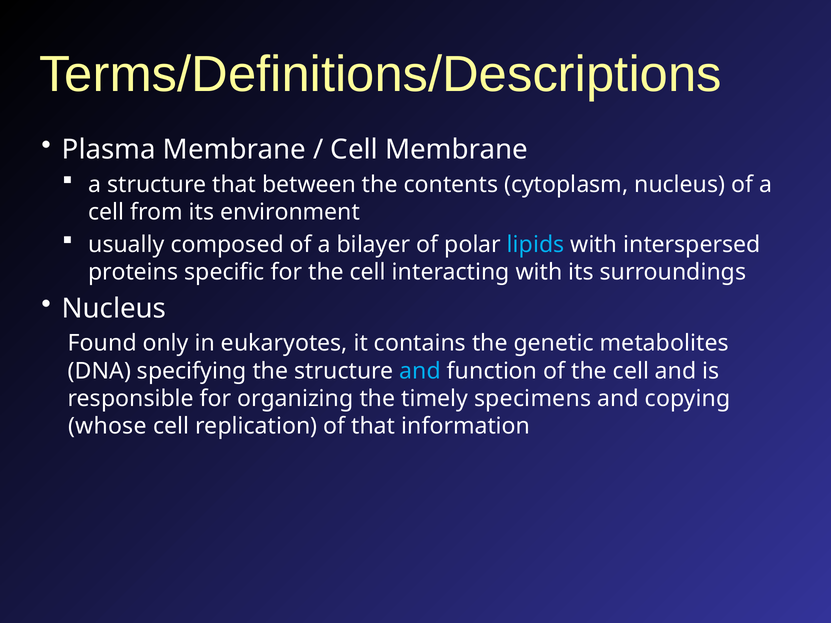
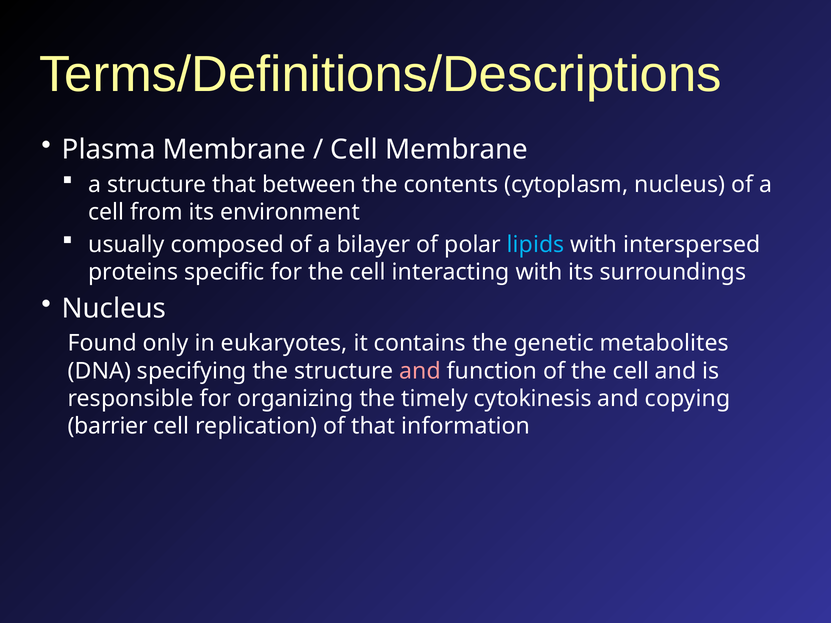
and colour: light blue -> pink (420, 371)
specimens: specimens -> cytokinesis (533, 399)
whose: whose -> barrier (108, 426)
